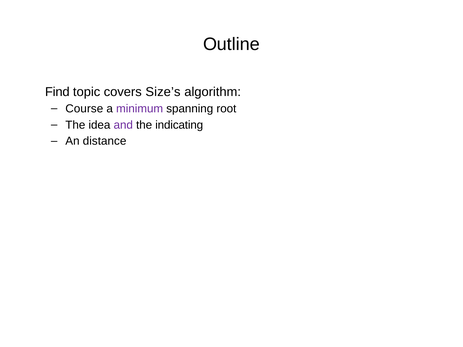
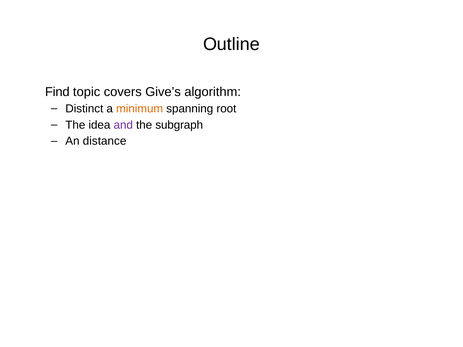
Size’s: Size’s -> Give’s (163, 92)
Course: Course -> Distinct (84, 109)
minimum colour: purple -> orange (140, 109)
indicating: indicating -> subgraph (179, 125)
